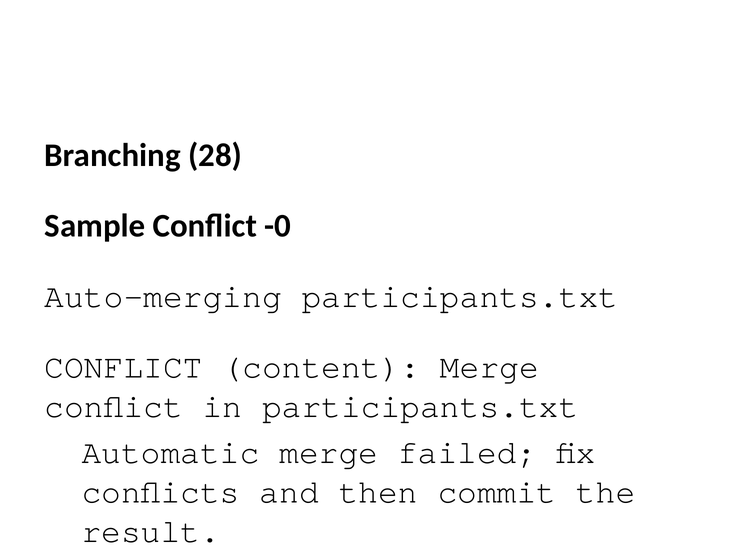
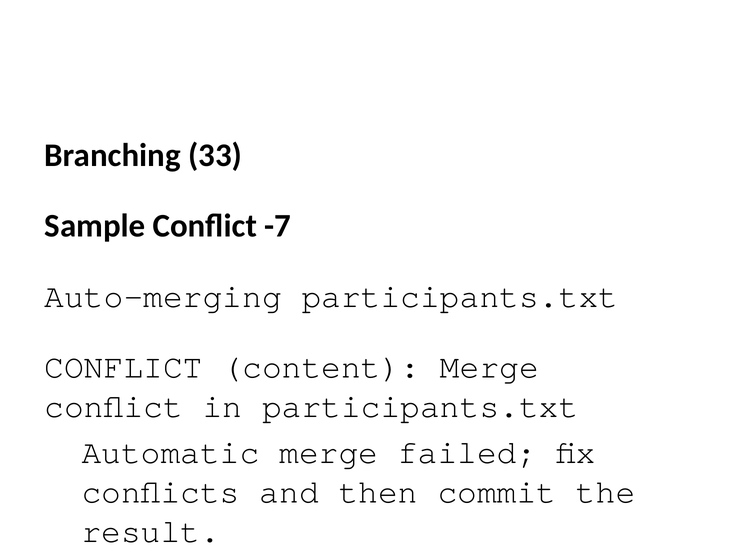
28: 28 -> 33 (215, 155)
-0: -0 -> -7 (278, 226)
